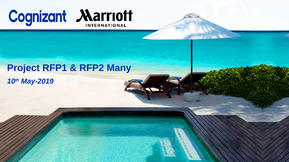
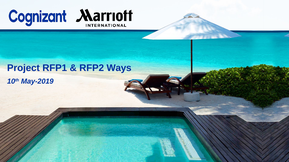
Many: Many -> Ways (119, 68)
